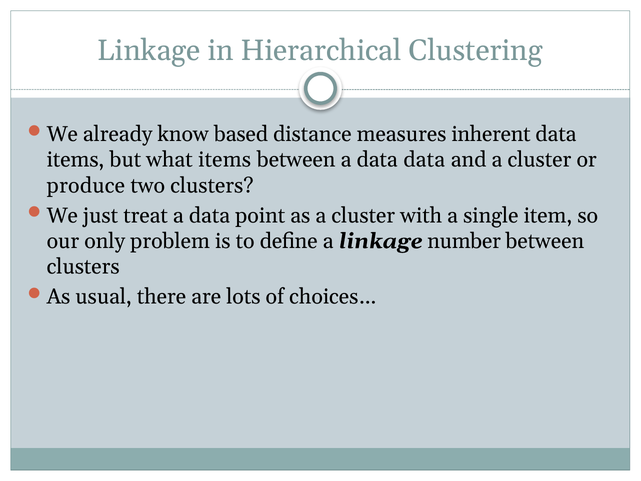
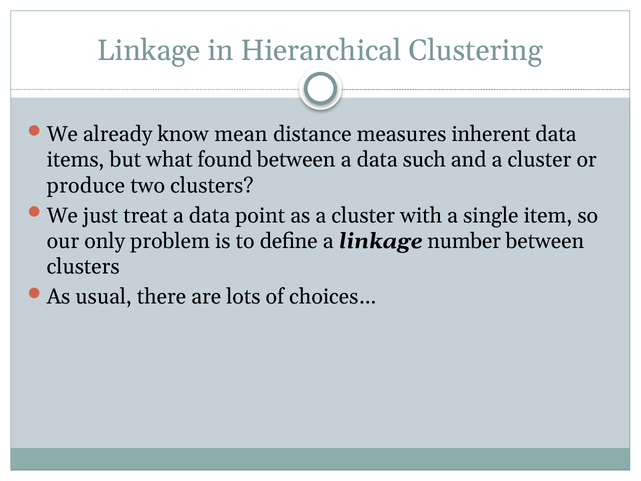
based: based -> mean (241, 134)
what items: items -> found (225, 160)
data data: data -> such (424, 160)
